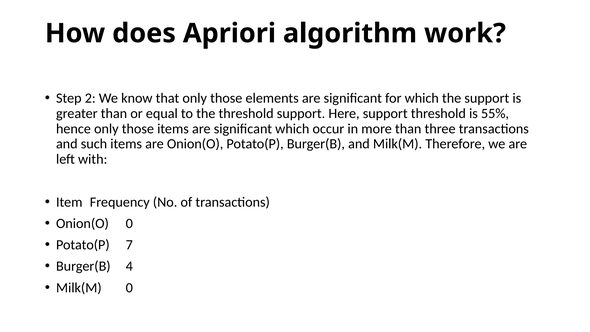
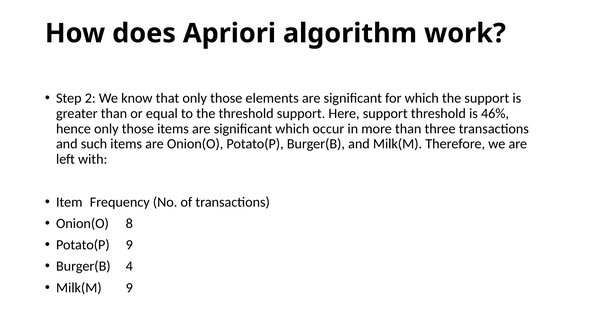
55%: 55% -> 46% (495, 113)
Onion(O 0: 0 -> 8 (129, 223)
Potato(P 7: 7 -> 9 (129, 245)
Milk(M 0: 0 -> 9 (129, 288)
